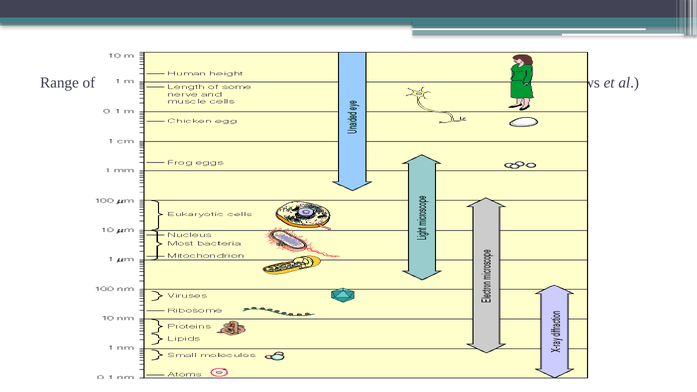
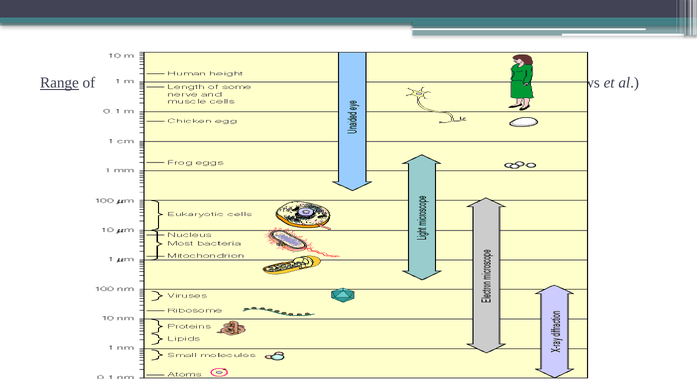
Range underline: none -> present (59, 83)
